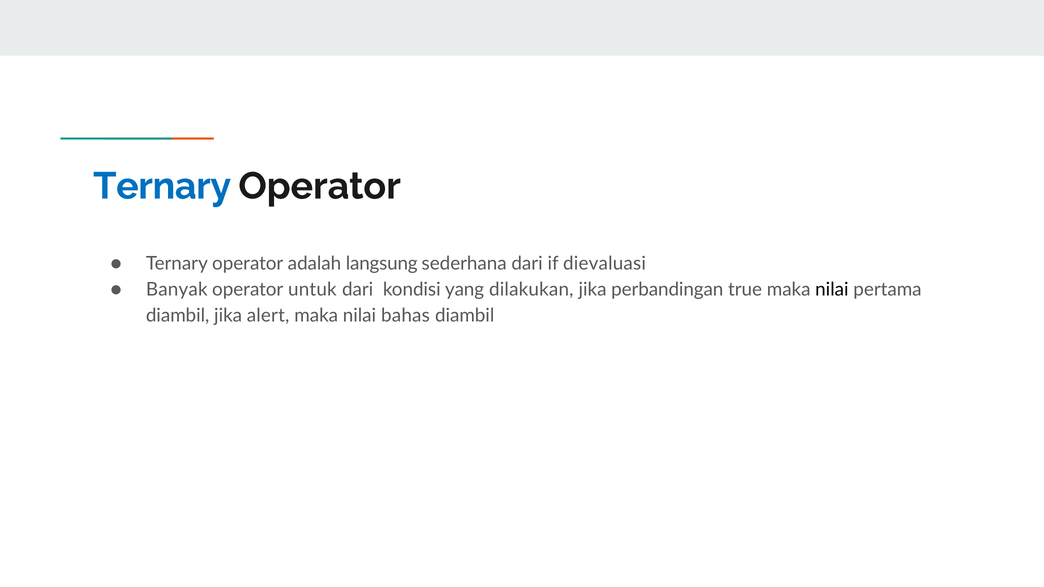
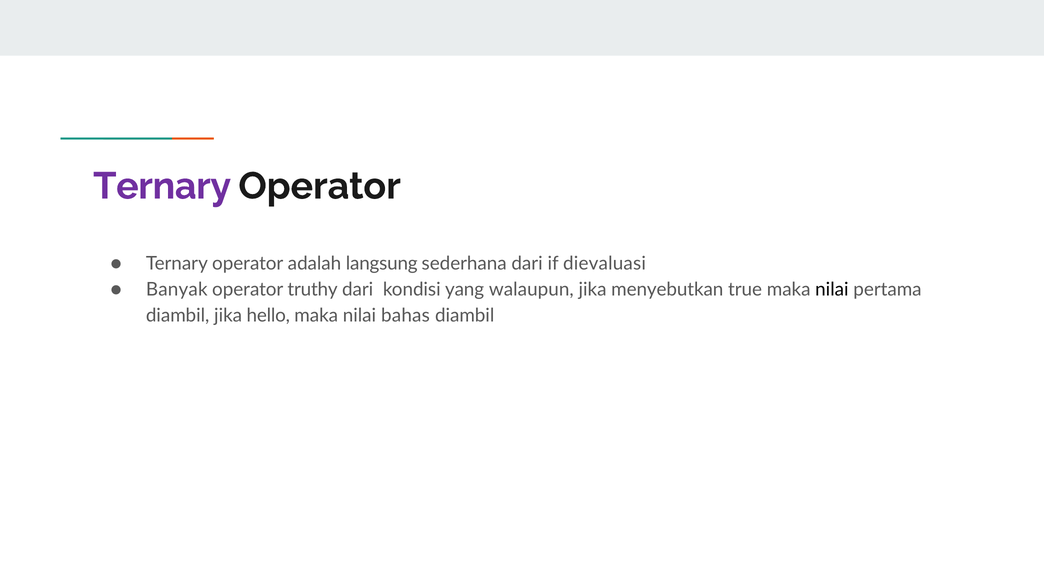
Ternary colour: blue -> purple (162, 186)
untuk: untuk -> truthy (313, 290)
dilakukan: dilakukan -> walaupun (531, 290)
perbandingan: perbandingan -> menyebutkan (667, 290)
alert: alert -> hello (268, 316)
